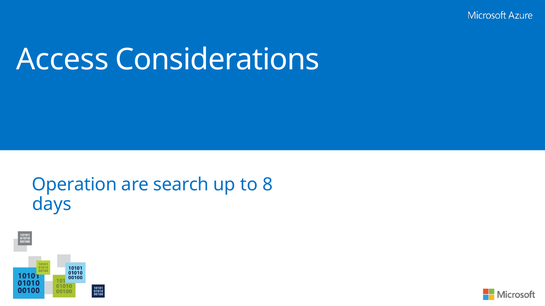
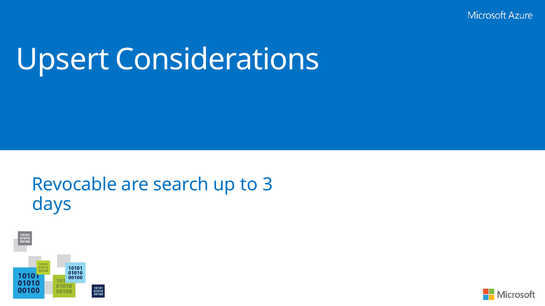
Access: Access -> Upsert (63, 60)
Operation: Operation -> Revocable (74, 185)
8: 8 -> 3 (268, 185)
